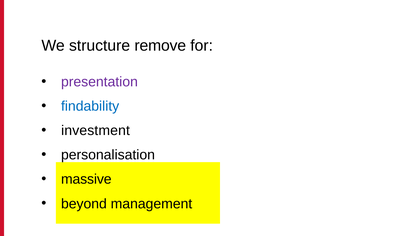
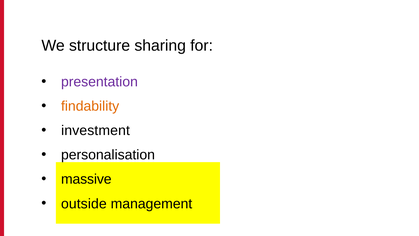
remove: remove -> sharing (160, 45)
findability colour: blue -> orange (90, 106)
beyond: beyond -> outside (84, 203)
